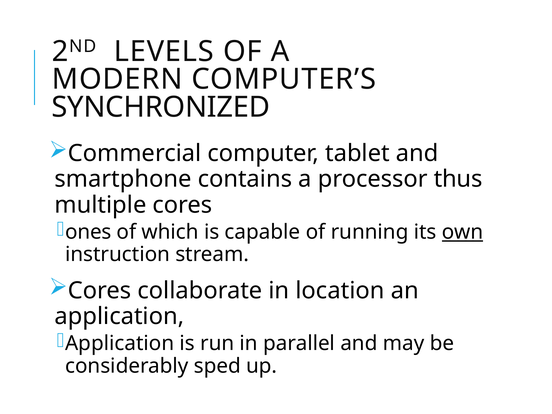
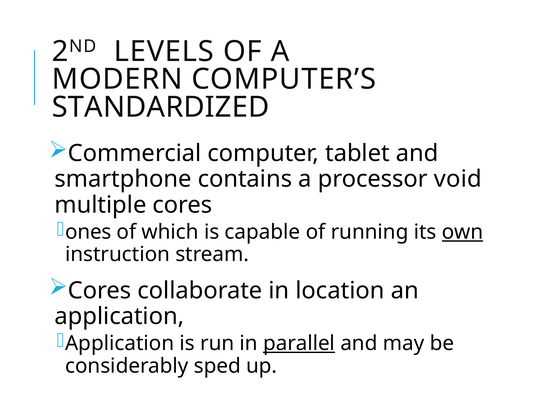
SYNCHRONIZED: SYNCHRONIZED -> STANDARDIZED (161, 107)
thus: thus -> void (458, 179)
parallel underline: none -> present (299, 343)
